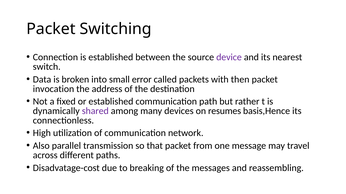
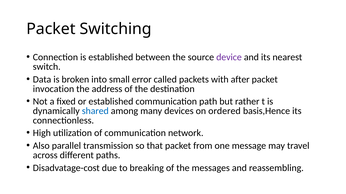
then: then -> after (240, 80)
shared colour: purple -> blue (95, 111)
resumes: resumes -> ordered (224, 111)
